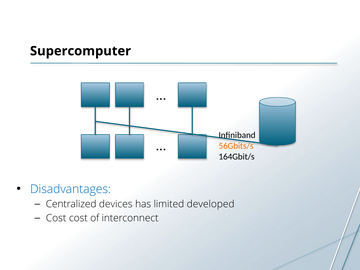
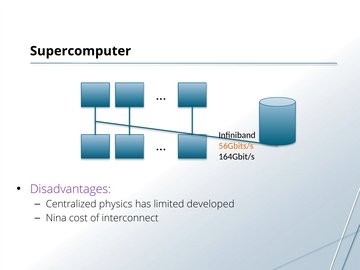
Disadvantages colour: blue -> purple (70, 189)
devices: devices -> physics (116, 204)
Cost: Cost -> Nina (56, 218)
